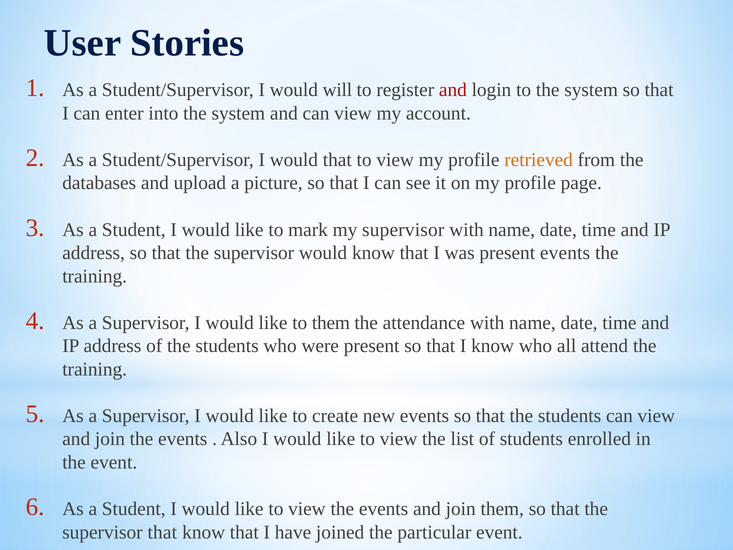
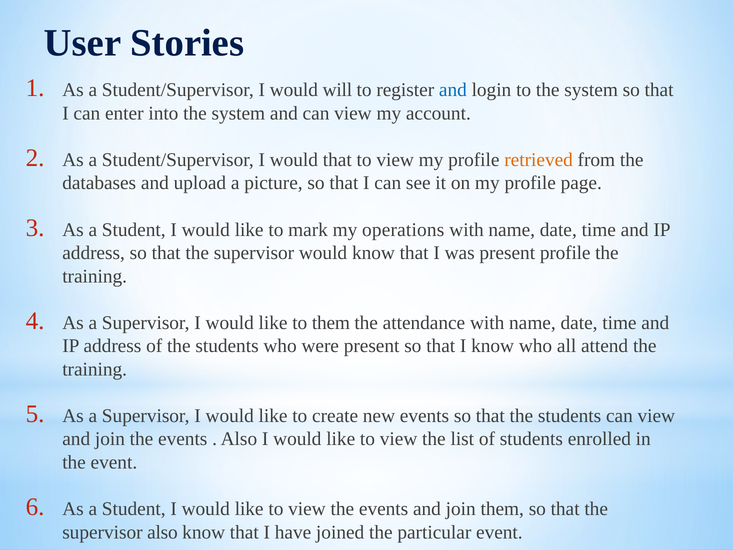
and colour: red -> blue (453, 90)
my supervisor: supervisor -> operations (403, 230)
present events: events -> profile (565, 253)
supervisor that: that -> also (162, 532)
